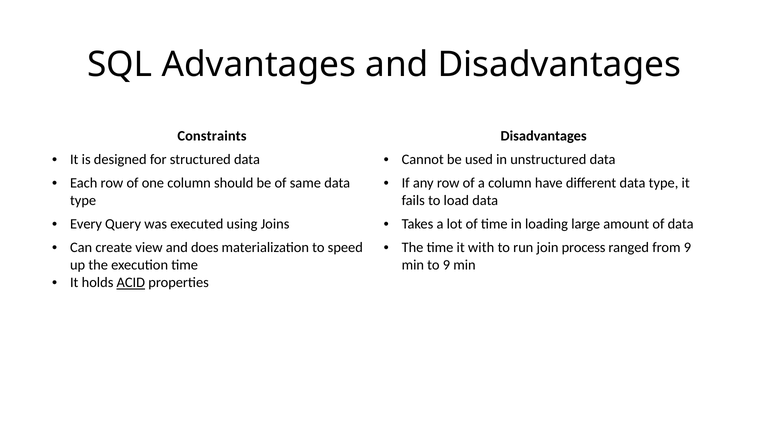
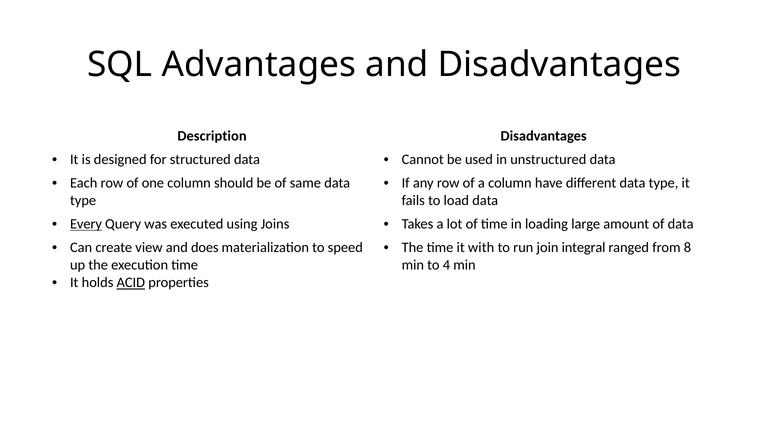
Constraints: Constraints -> Description (212, 136)
Every underline: none -> present (86, 224)
process: process -> integral (584, 247)
from 9: 9 -> 8 (688, 247)
to 9: 9 -> 4 (446, 265)
